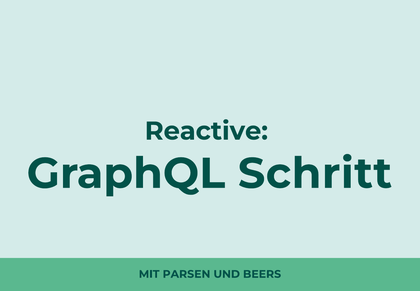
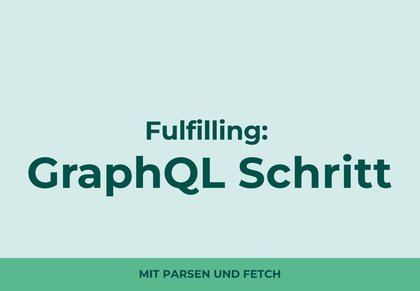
Reactive: Reactive -> Fulfilling (206, 131)
BEERS: BEERS -> FETCH (262, 274)
